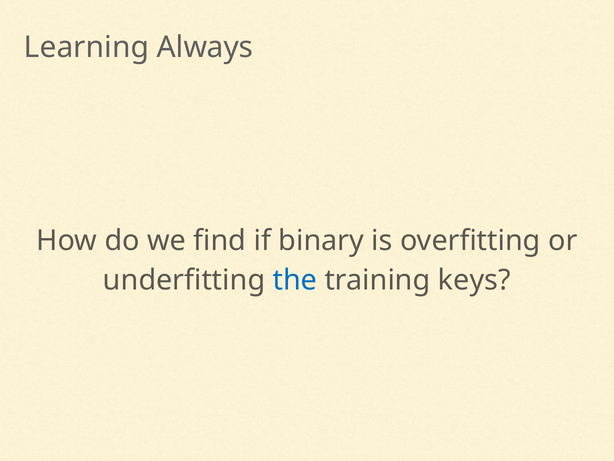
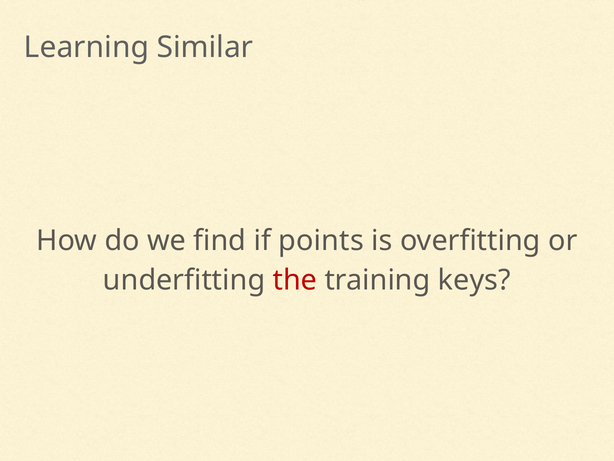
Always: Always -> Similar (205, 47)
binary: binary -> points (321, 240)
the colour: blue -> red (295, 280)
